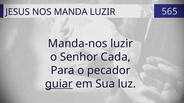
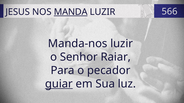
MANDA underline: none -> present (71, 12)
565: 565 -> 566 (170, 12)
Cada: Cada -> Raiar (116, 57)
